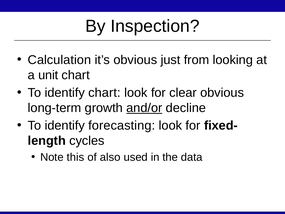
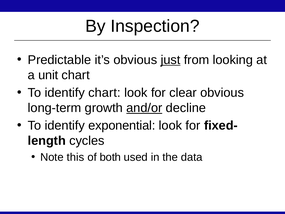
Calculation: Calculation -> Predictable (59, 60)
just underline: none -> present (170, 60)
forecasting: forecasting -> exponential (122, 125)
also: also -> both (110, 157)
